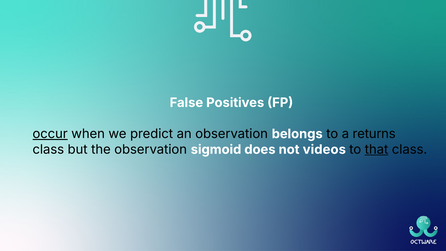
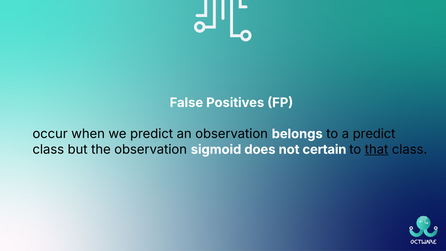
occur underline: present -> none (50, 134)
a returns: returns -> predict (374, 134)
videos: videos -> certain (324, 149)
